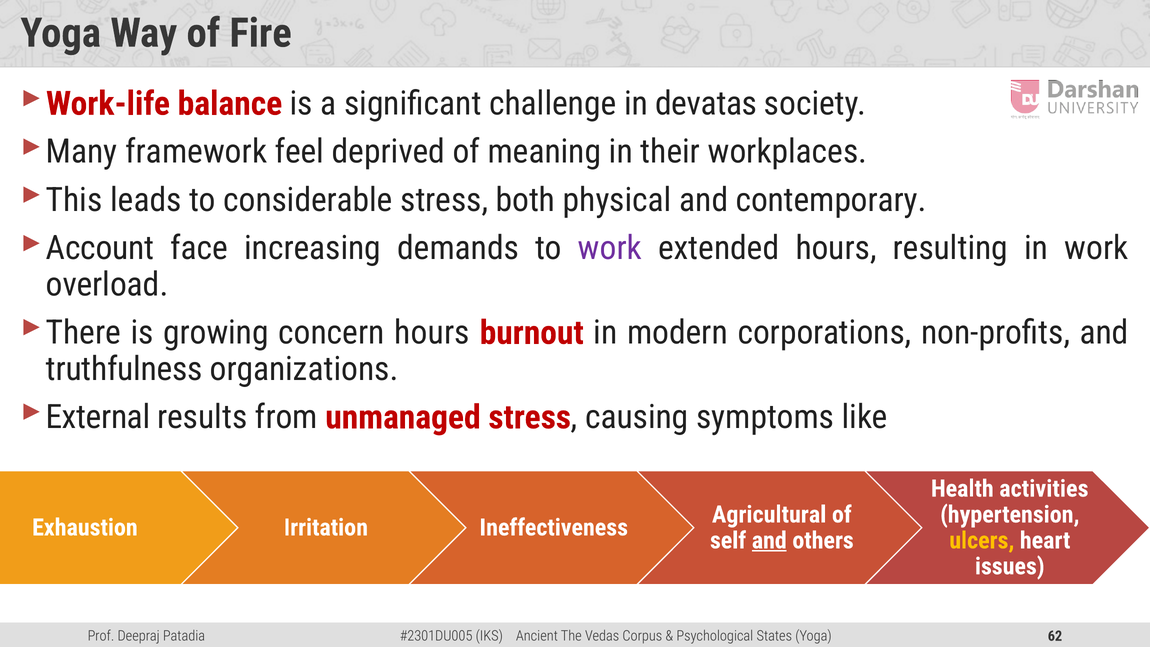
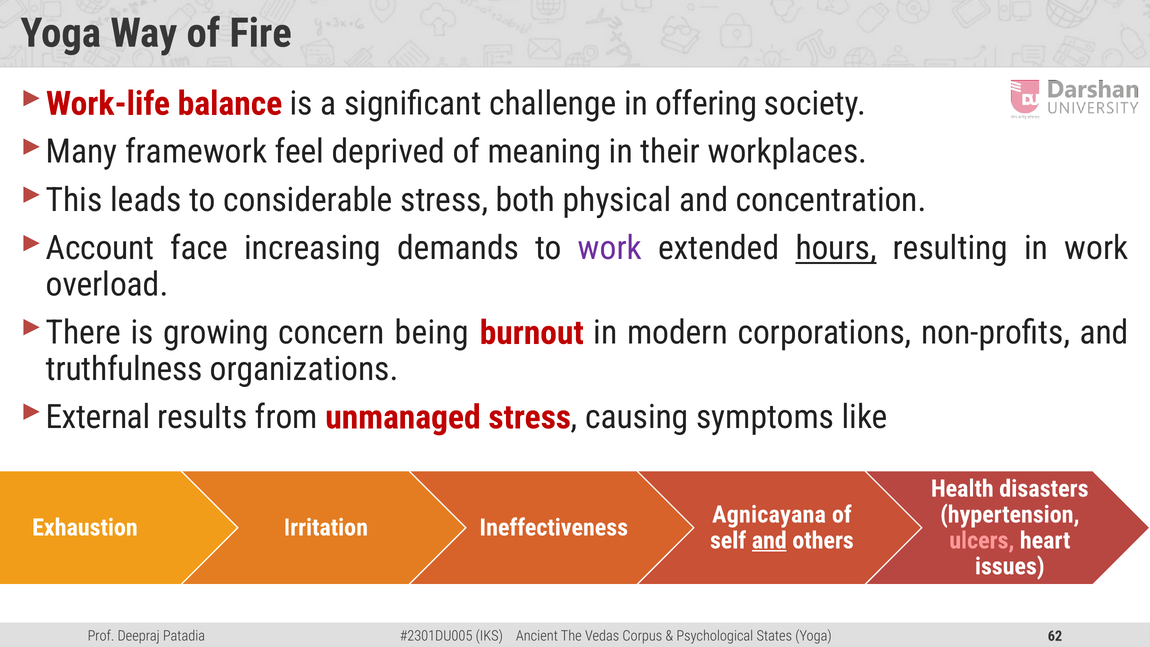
devatas: devatas -> offering (706, 104)
contemporary: contemporary -> concentration (831, 200)
hours underline: none -> present (836, 248)
concern hours: hours -> being (432, 333)
activities: activities -> disasters (1044, 489)
Agricultural: Agricultural -> Agnicayana (769, 515)
ulcers colour: yellow -> pink (982, 540)
